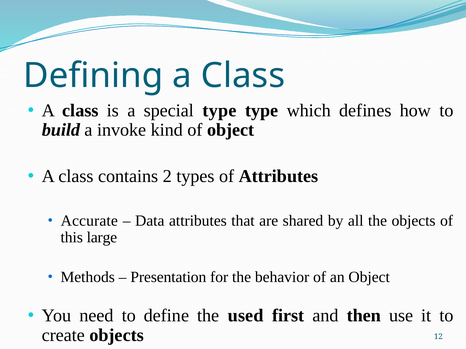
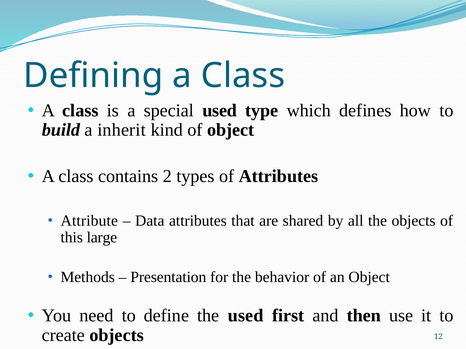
special type: type -> used (220, 111)
invoke: invoke -> inherit (122, 130)
Accurate: Accurate -> Attribute (89, 221)
